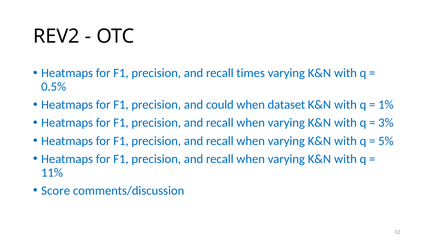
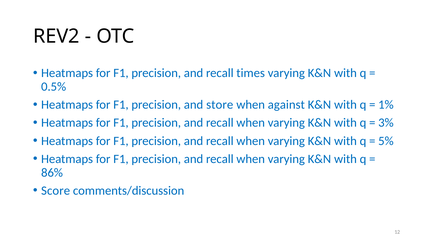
could: could -> store (220, 105)
dataset: dataset -> against (286, 105)
11%: 11% -> 86% (52, 173)
